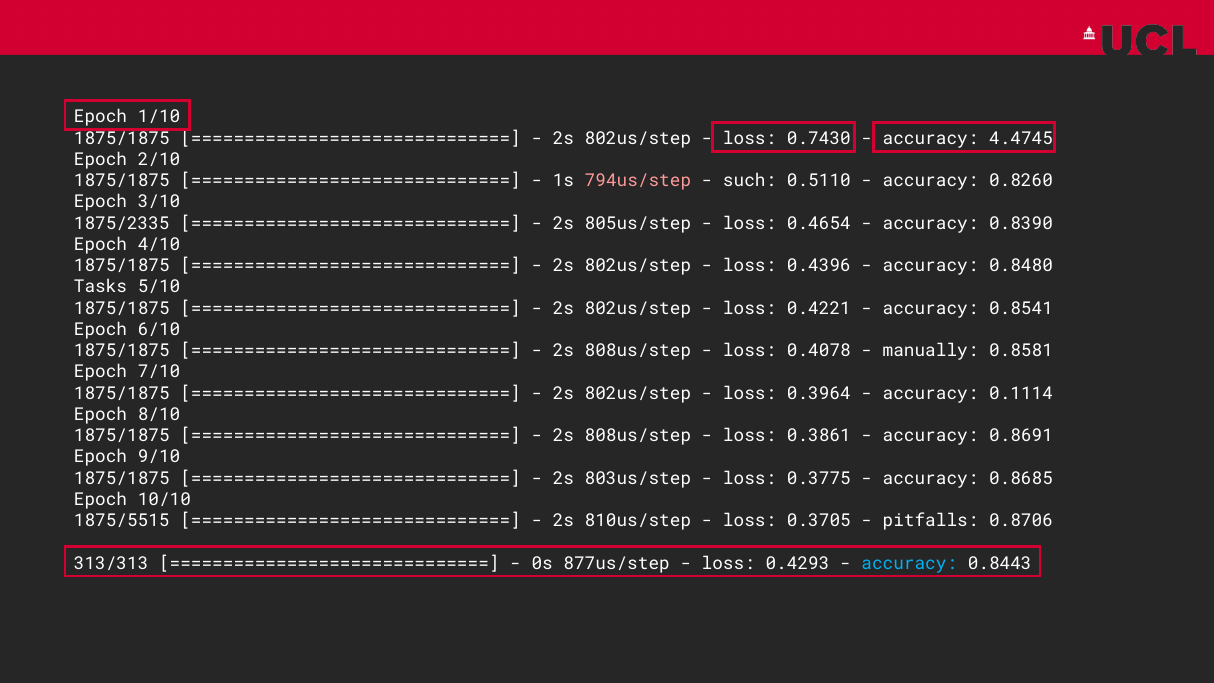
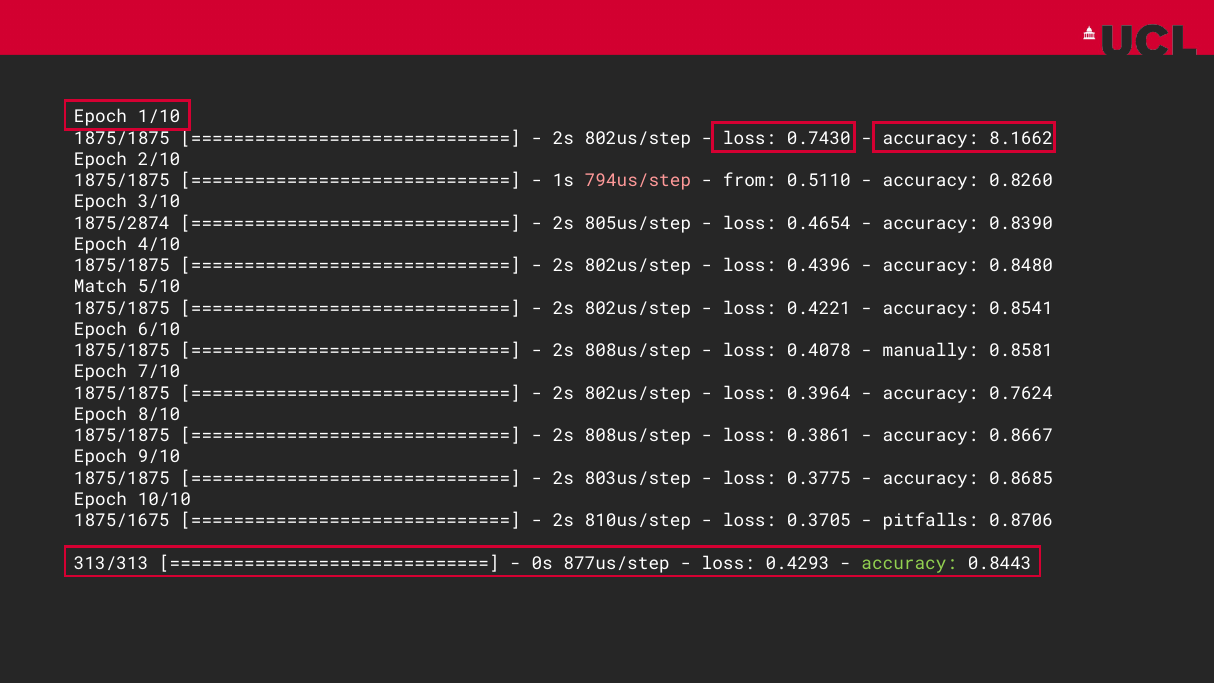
4.4745: 4.4745 -> 8.1662 (1021, 138)
such: such -> from (750, 181)
1875/2335: 1875/2335 -> 1875/2874 (122, 223)
Tasks: Tasks -> Match (100, 287)
0.1114: 0.1114 -> 0.7624 (1021, 393)
0.8691: 0.8691 -> 0.8667 (1021, 436)
1875/5515: 1875/5515 -> 1875/1675 (122, 521)
accuracy colour: light blue -> light green (909, 563)
